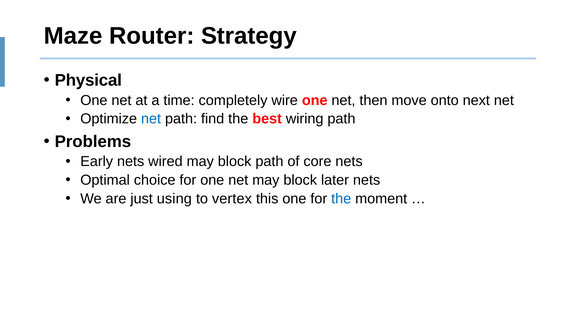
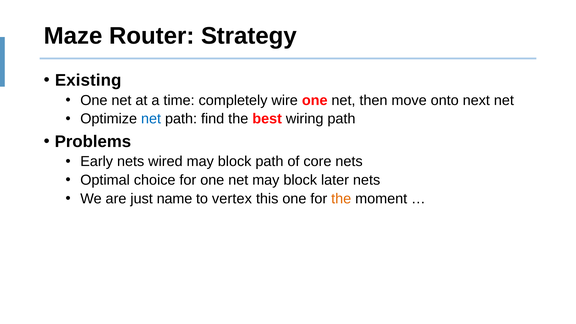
Physical: Physical -> Existing (88, 80)
using: using -> name (174, 199)
the colour: blue -> orange (341, 199)
